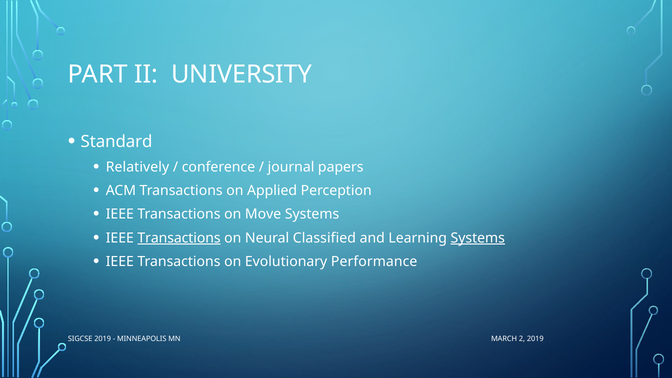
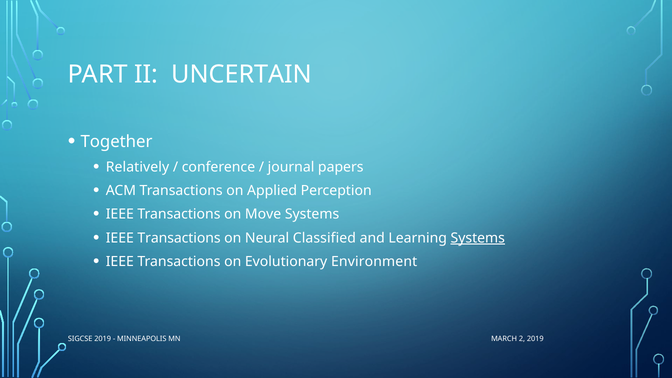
UNIVERSITY: UNIVERSITY -> UNCERTAIN (242, 75)
Standard: Standard -> Together (117, 142)
Transactions underline: present -> none (179, 238)
Performance: Performance -> Environment (374, 262)
